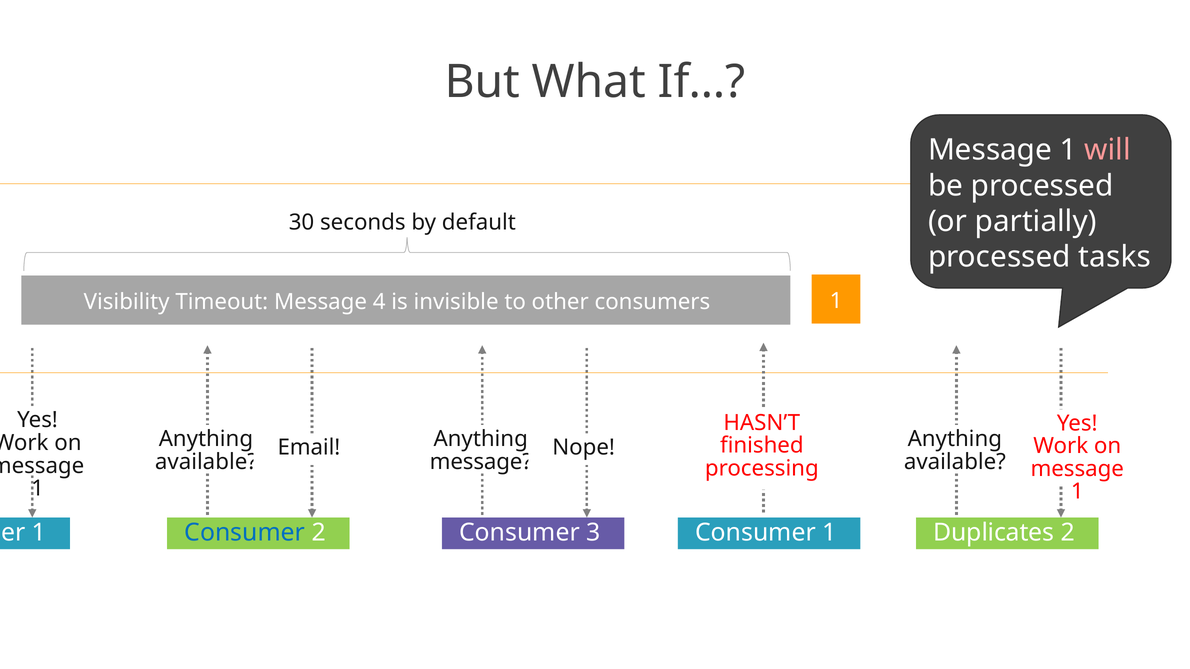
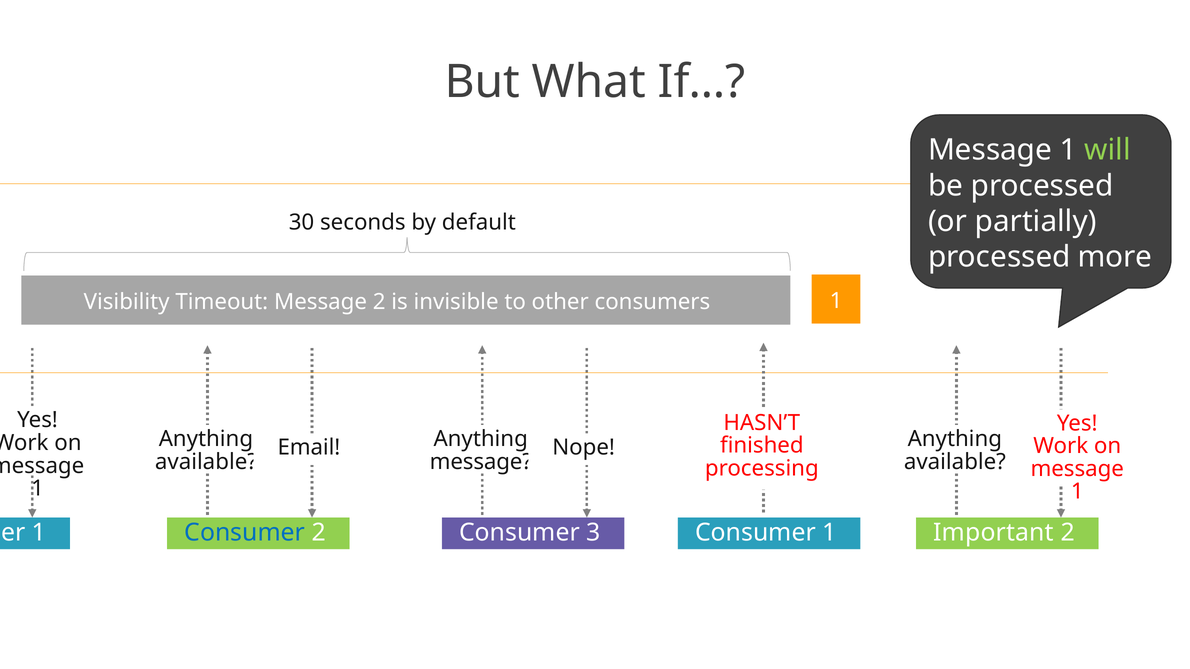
will colour: pink -> light green (1108, 150)
tasks: tasks -> more (1115, 257)
Message 4: 4 -> 2 (379, 302)
Duplicates: Duplicates -> Important (994, 533)
